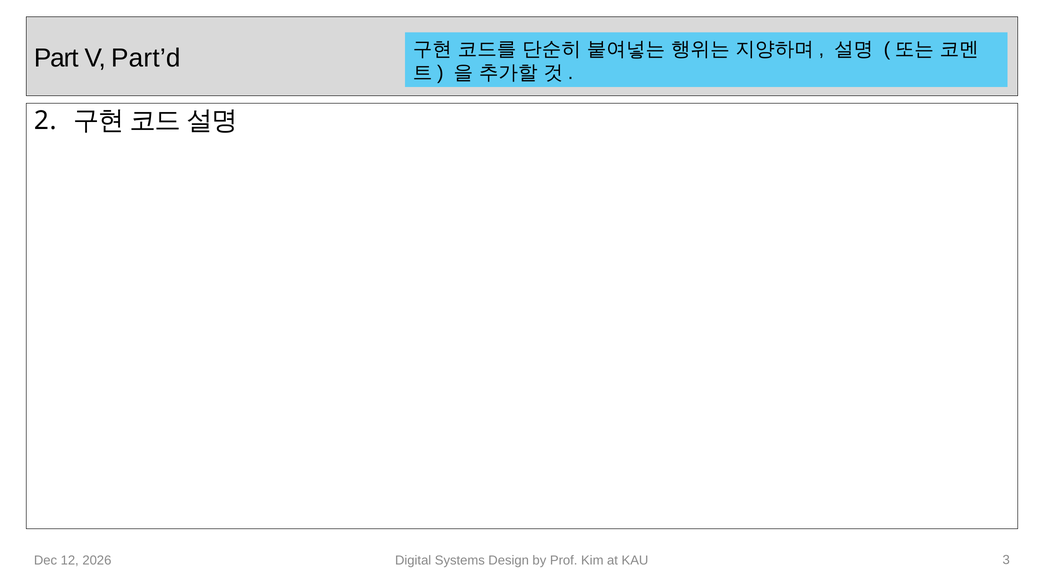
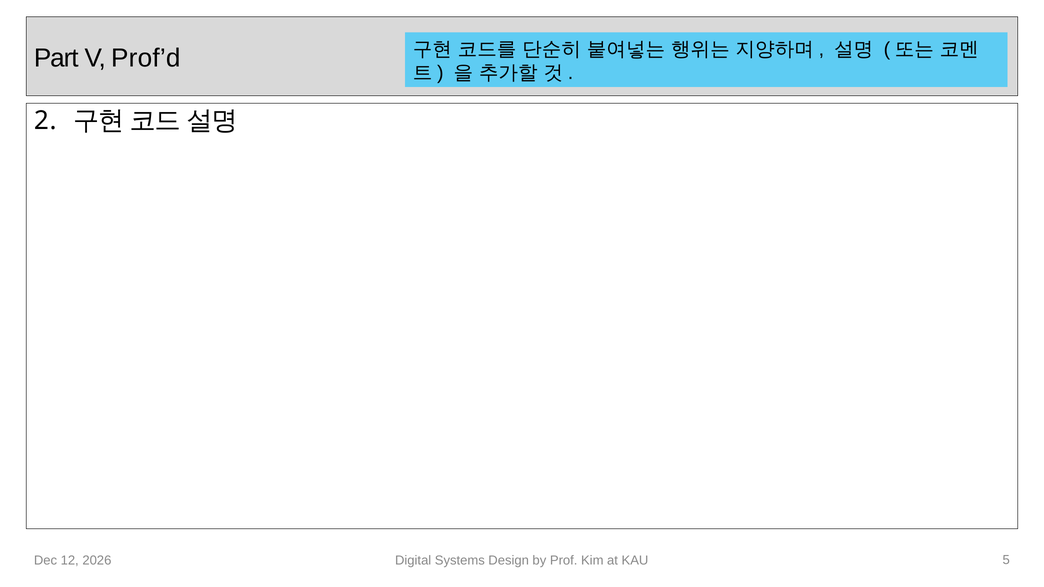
Part’d: Part’d -> Prof’d (146, 58)
3: 3 -> 5 (1006, 560)
